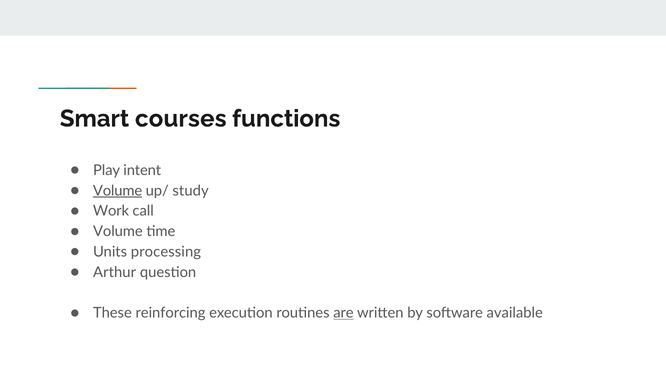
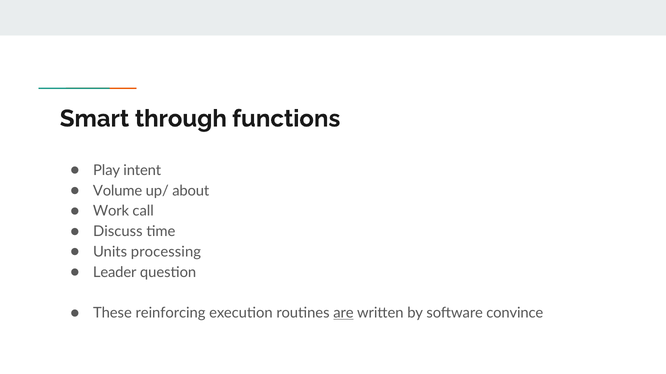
courses: courses -> through (181, 119)
Volume underline: present -> none (118, 191)
study: study -> about (191, 191)
Volume: Volume -> Discuss (118, 232)
Arthur: Arthur -> Leader (115, 273)
available: available -> convince (515, 313)
